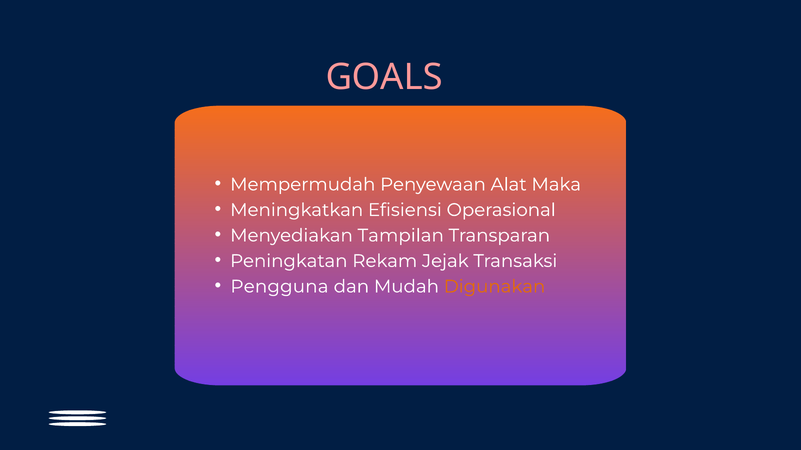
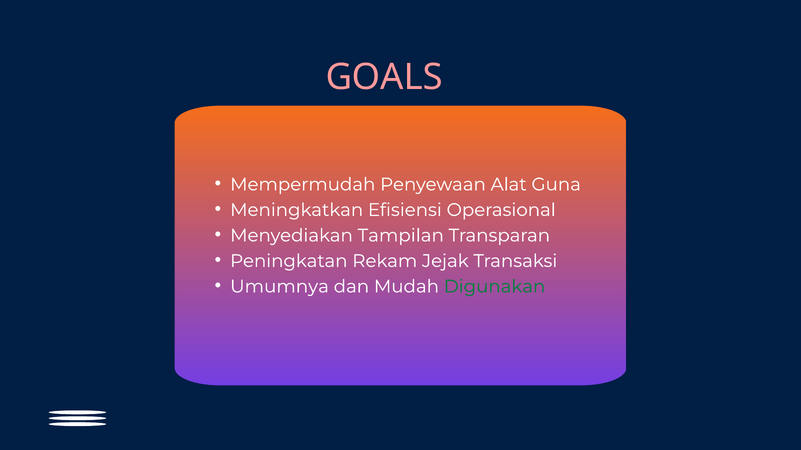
Maka: Maka -> Guna (556, 185)
Pengguna: Pengguna -> Umumnya (280, 287)
Digunakan colour: orange -> green (495, 287)
